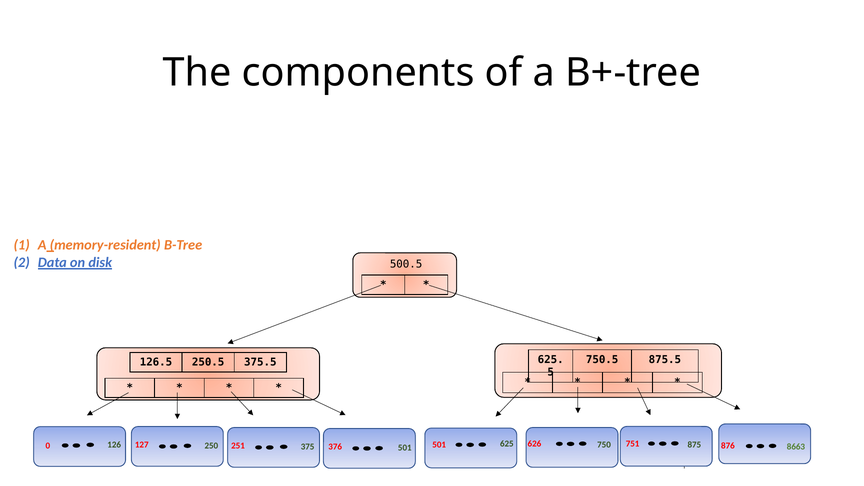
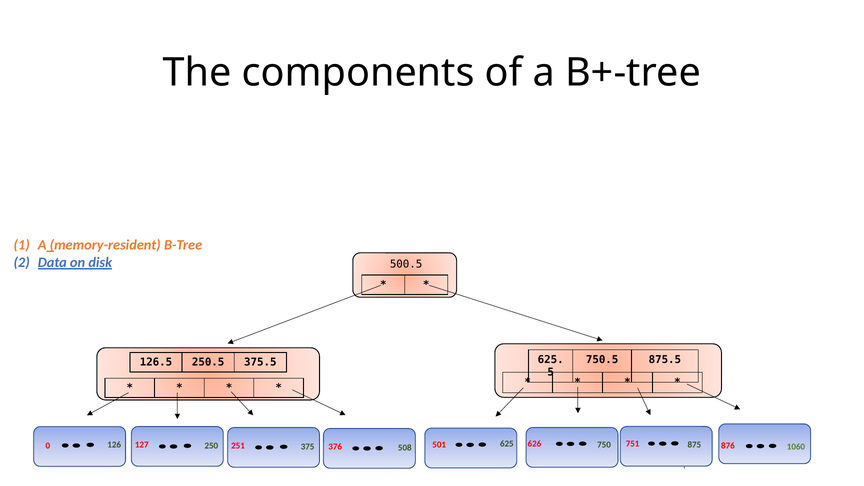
8663: 8663 -> 1060 (796, 447)
376 501: 501 -> 508 (405, 448)
